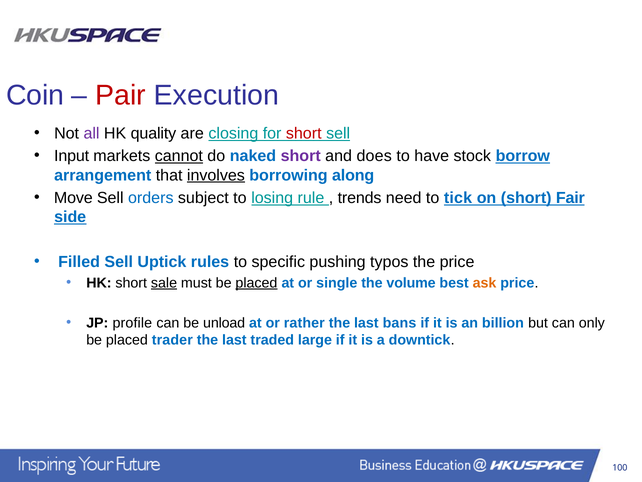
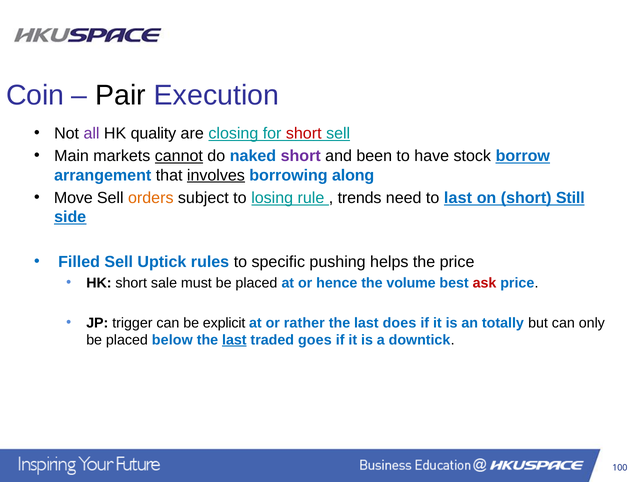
Pair colour: red -> black (121, 95)
Input: Input -> Main (72, 156)
does: does -> been (374, 156)
orders colour: blue -> orange (151, 198)
to tick: tick -> last (458, 198)
Fair: Fair -> Still (570, 198)
typos: typos -> helps (389, 262)
sale underline: present -> none (164, 283)
placed underline: present -> none (256, 283)
single: single -> hence (337, 283)
ask colour: orange -> red (485, 283)
profile: profile -> trigger (132, 323)
unload: unload -> explicit (224, 323)
bans: bans -> does (399, 323)
billion: billion -> totally (503, 323)
trader: trader -> below (172, 340)
last underline: none -> present (234, 340)
large: large -> goes (315, 340)
